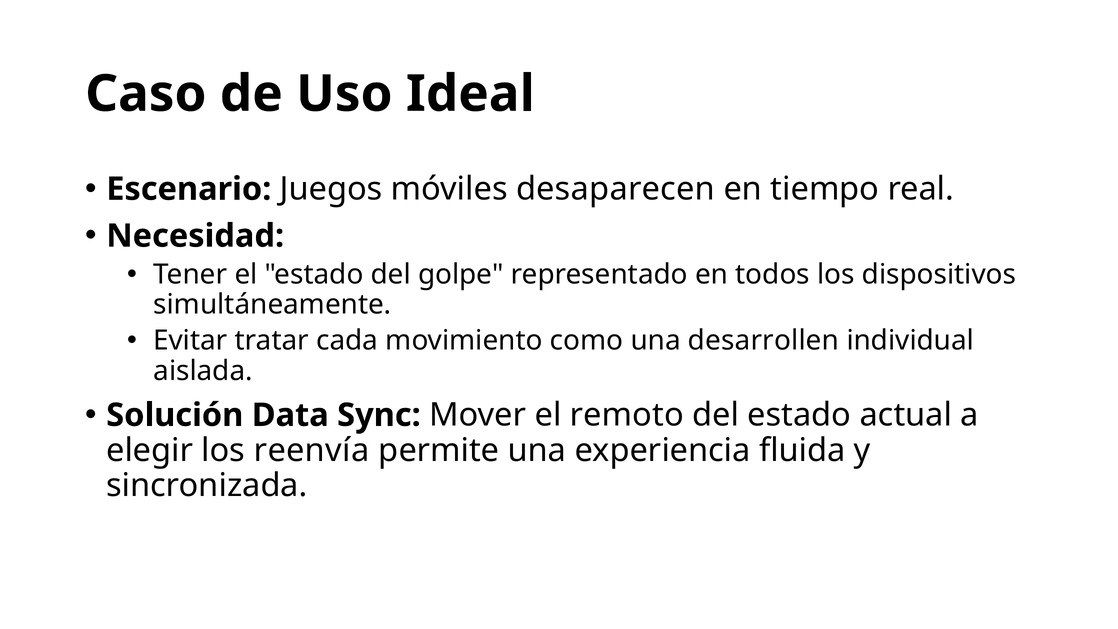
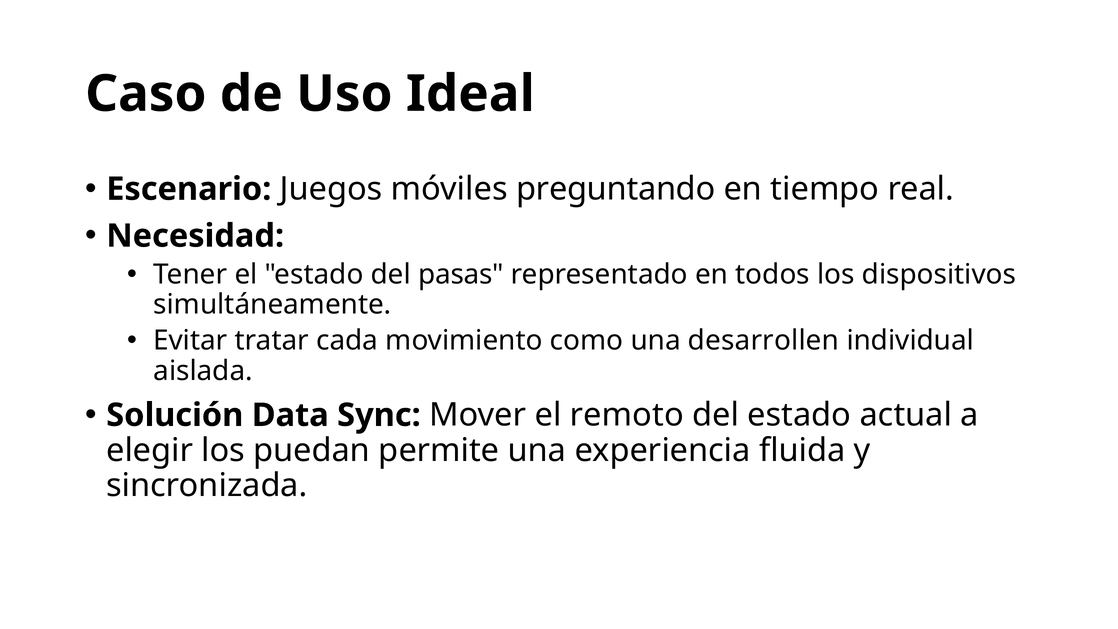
desaparecen: desaparecen -> preguntando (616, 189)
golpe: golpe -> pasas (461, 274)
reenvía: reenvía -> puedan (312, 450)
